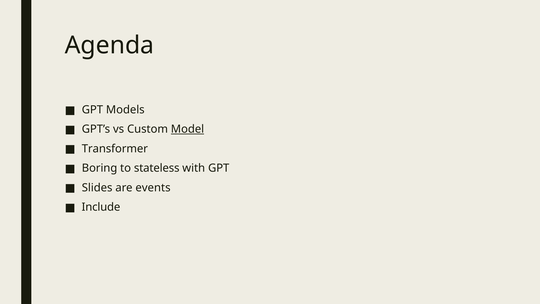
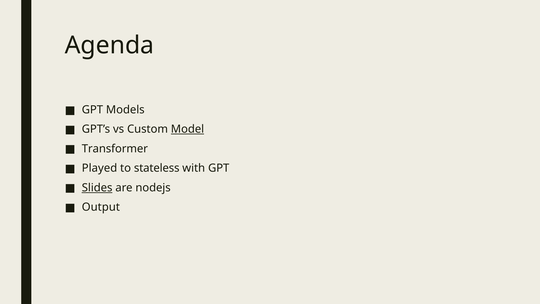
Boring: Boring -> Played (99, 168)
Slides underline: none -> present (97, 188)
events: events -> nodejs (153, 188)
Include: Include -> Output (101, 207)
